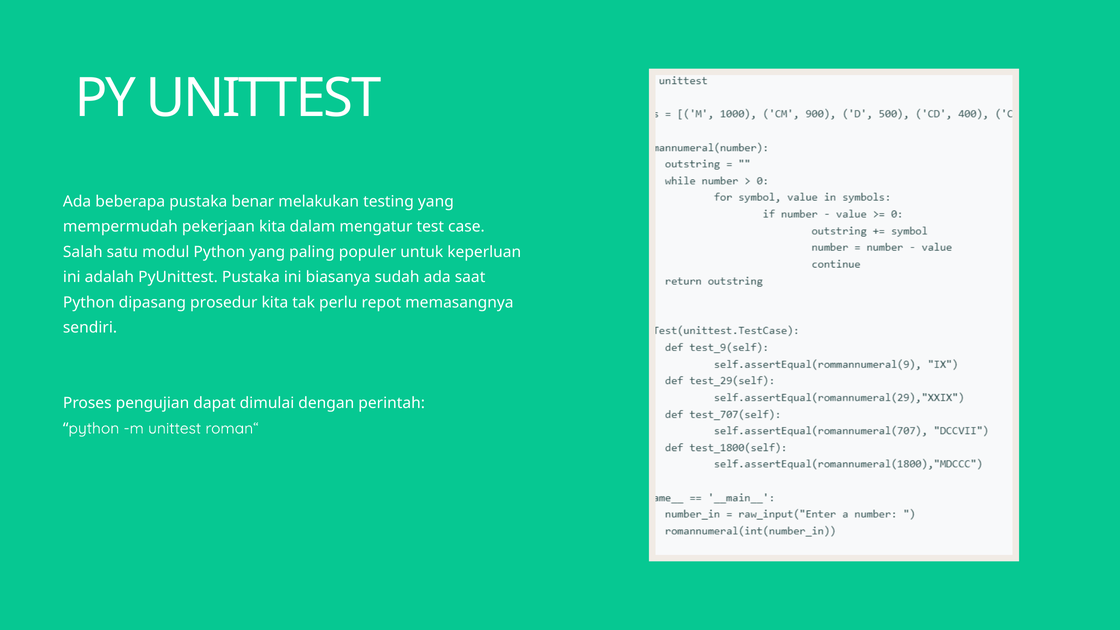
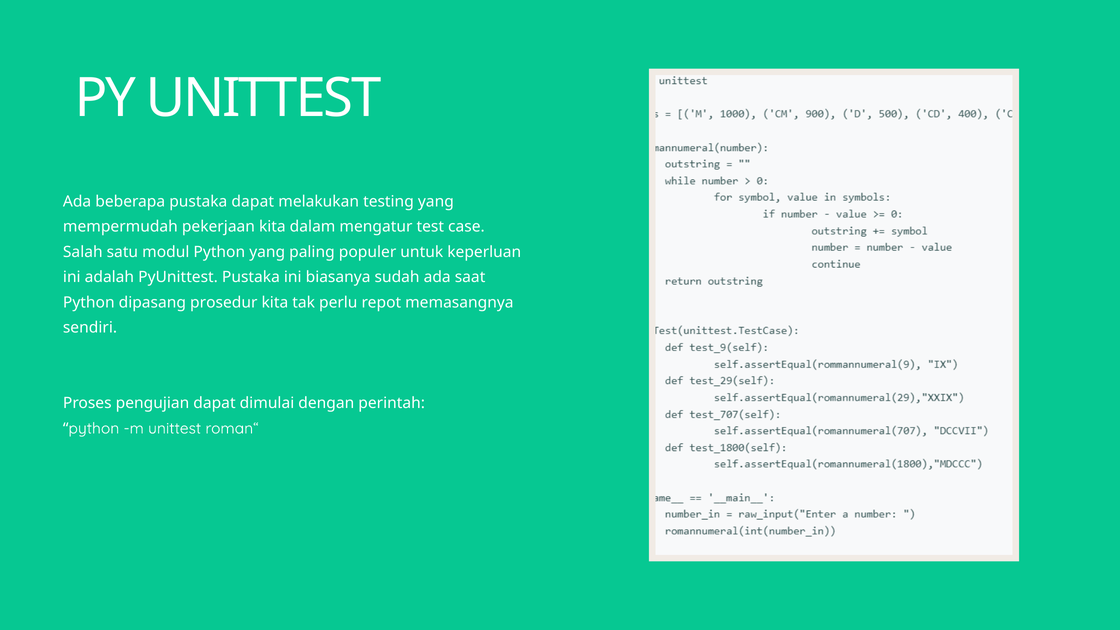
pustaka benar: benar -> dapat (253, 202)
